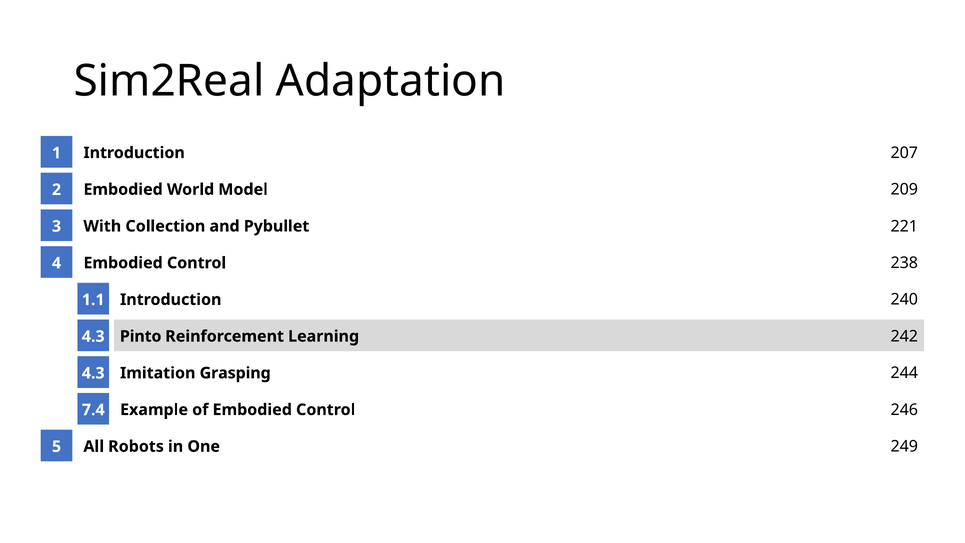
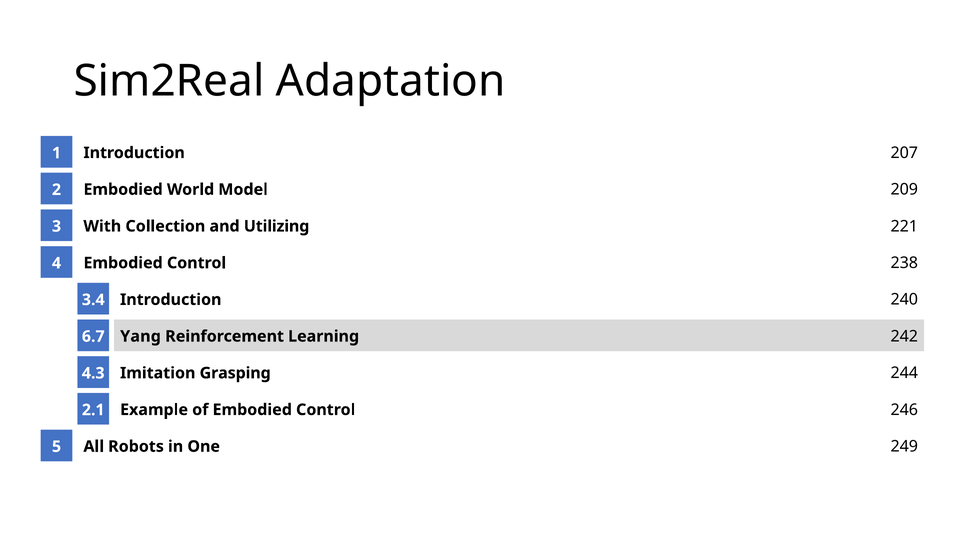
Pybullet: Pybullet -> Utilizing (277, 226)
1.1: 1.1 -> 3.4 (93, 300)
Pinto: Pinto -> Yang (141, 336)
4.3: 4.3 -> 6.7 (93, 336)
7.4: 7.4 -> 2.1 (93, 410)
